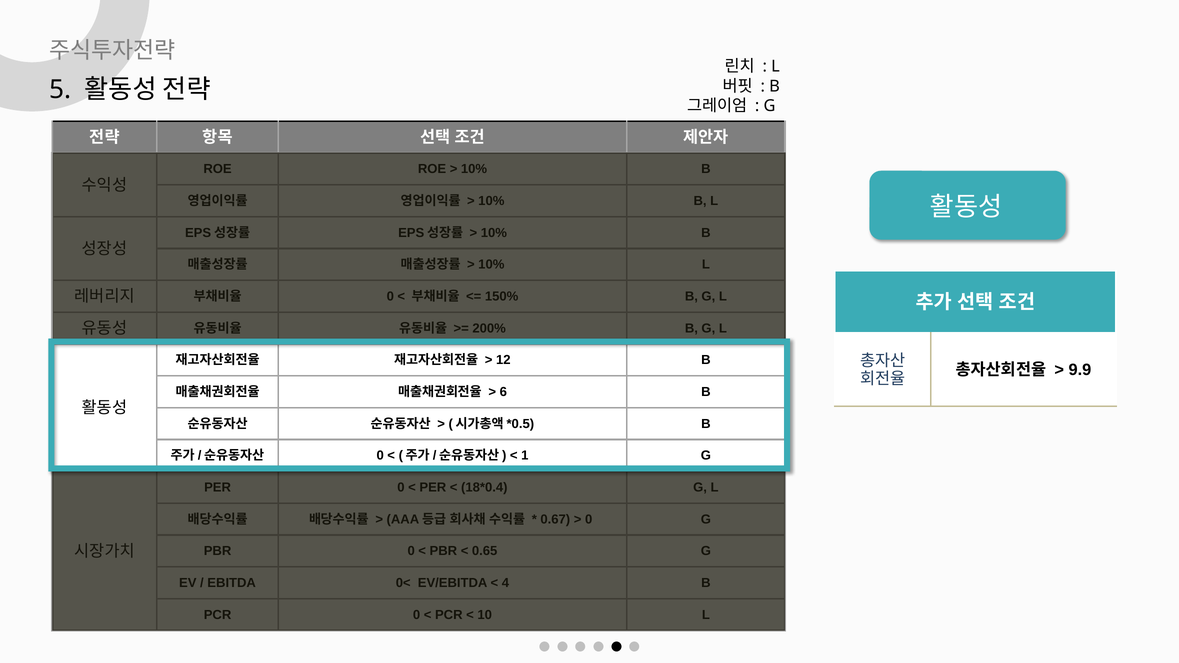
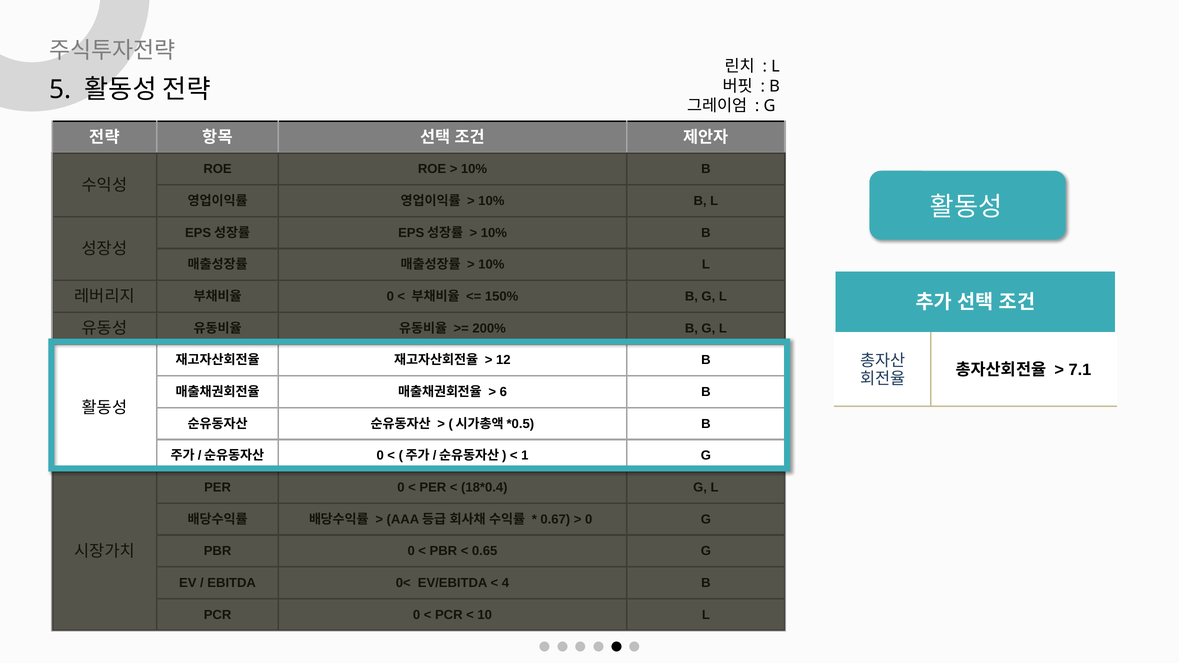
9.9: 9.9 -> 7.1 (1080, 370)
